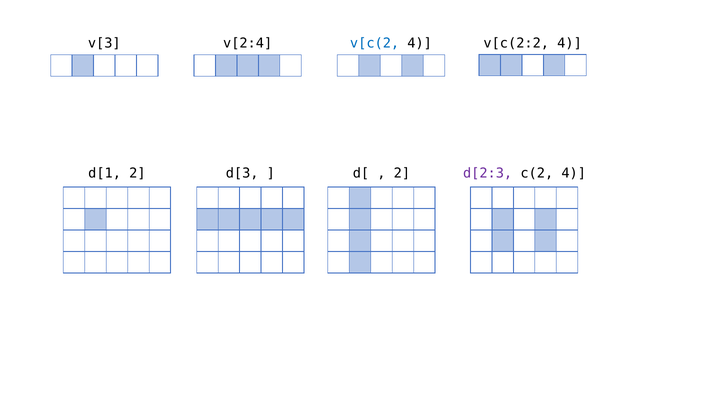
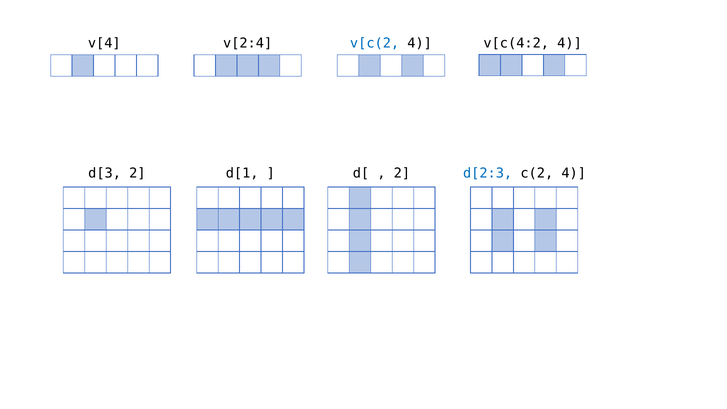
v[c(2:2: v[c(2:2 -> v[c(4:2 (516, 43)
v[3: v[3 -> v[4 (104, 43)
d[1: d[1 -> d[3 (105, 173)
d[3: d[3 -> d[1 (242, 173)
d[2:3 colour: purple -> blue (488, 173)
